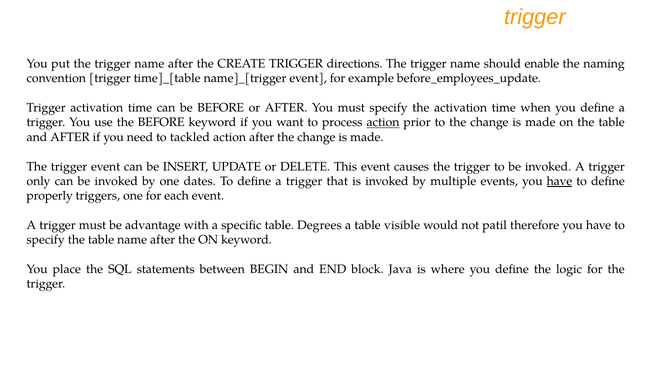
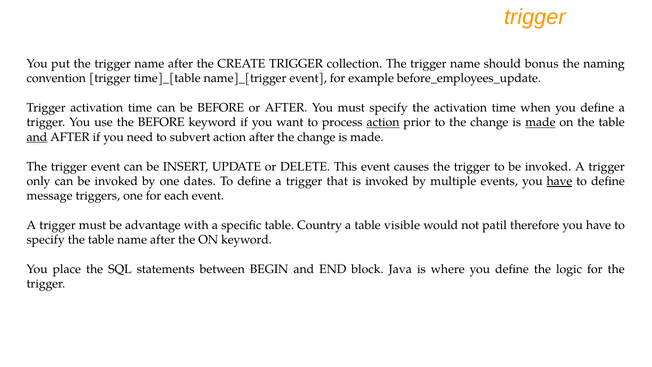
directions: directions -> collection (355, 64)
enable: enable -> bonus (542, 64)
made underline: none -> present (540, 122)
and underline: none -> present (37, 137)
tackled: tackled -> subvert (190, 137)
properly: properly -> message (50, 196)
Degrees: Degrees -> Country (320, 225)
